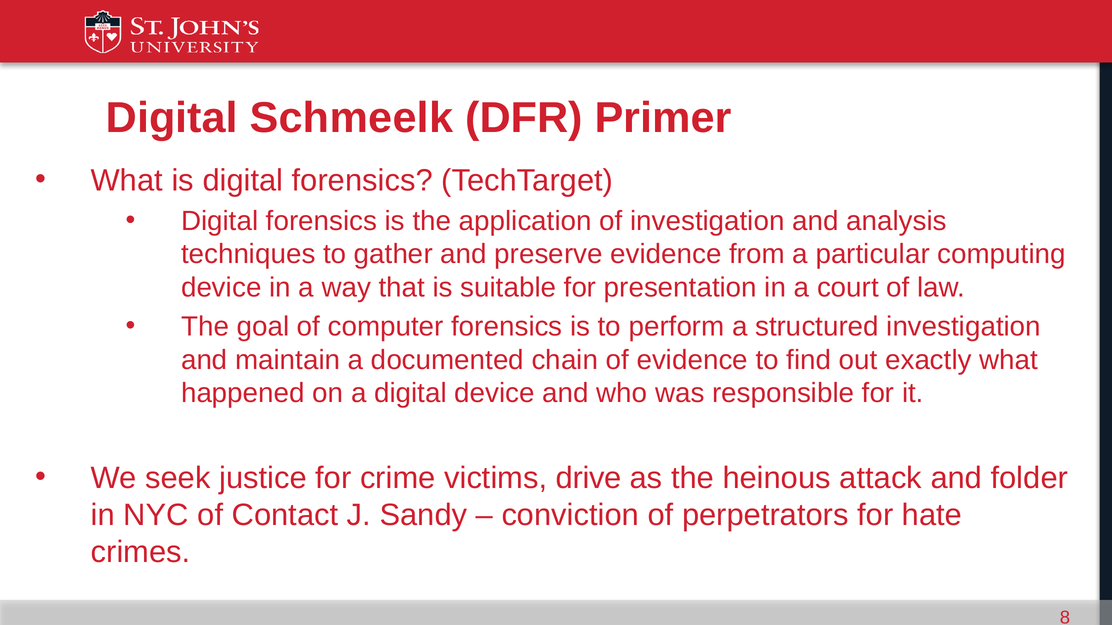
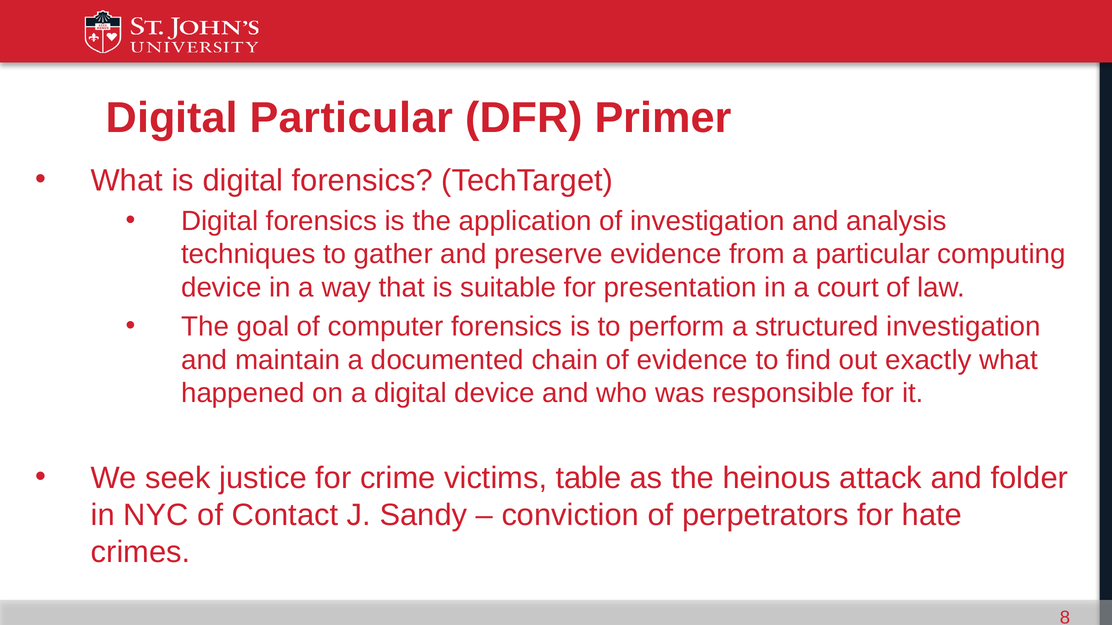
Digital Schmeelk: Schmeelk -> Particular (351, 118)
drive: drive -> table (589, 478)
